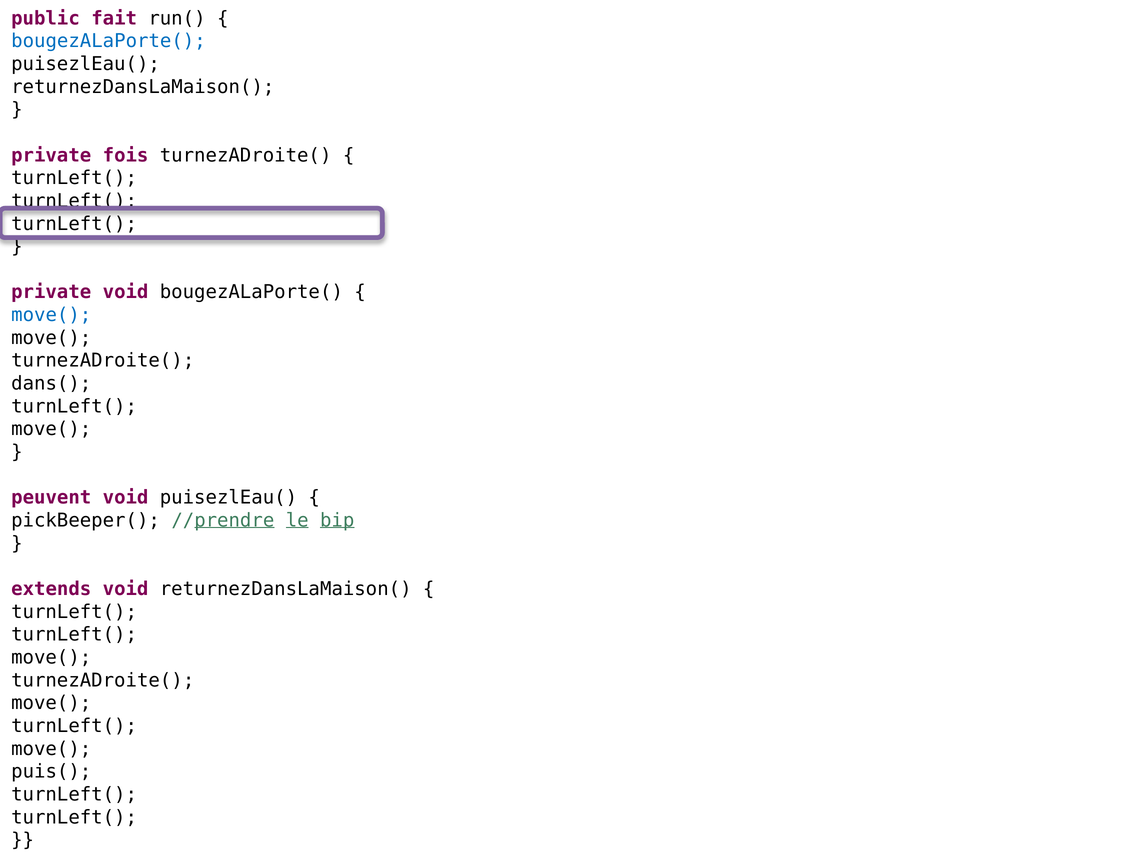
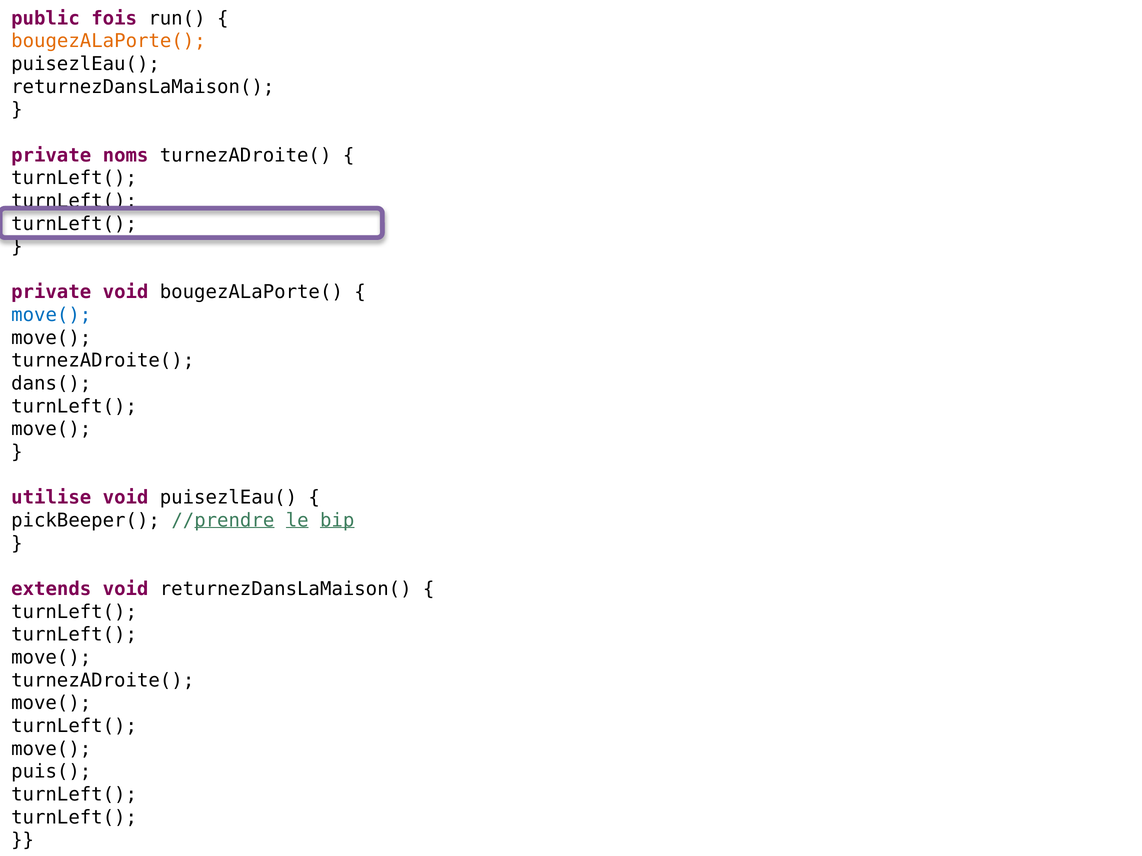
fait: fait -> fois (114, 18)
bougezALaPorte( colour: blue -> orange (108, 41)
fois: fois -> noms (126, 155)
peuvent: peuvent -> utilise (51, 498)
